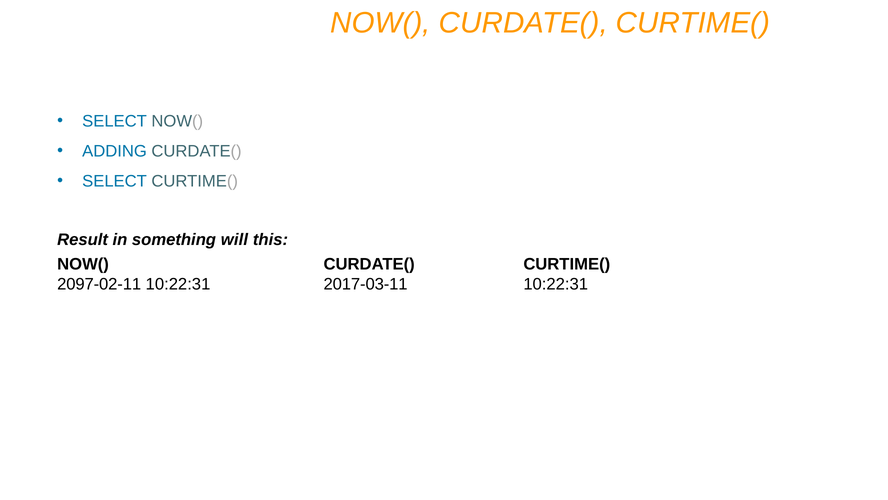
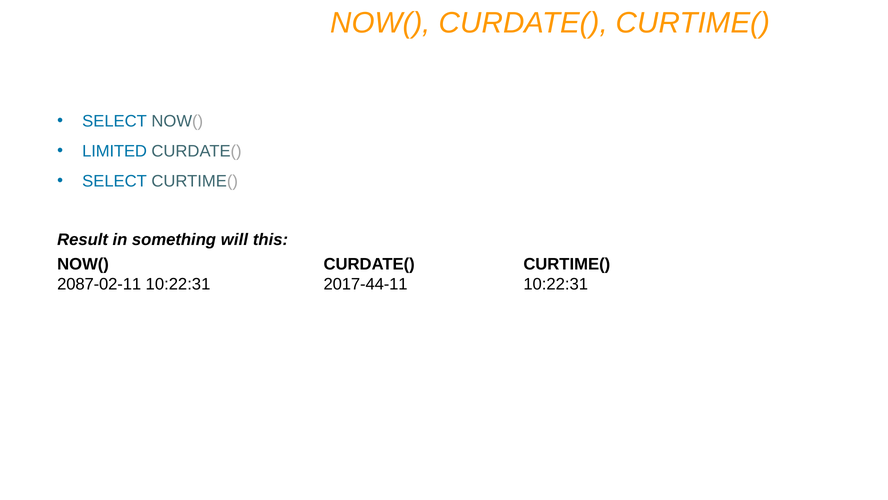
ADDING: ADDING -> LIMITED (115, 151)
2097-02-11: 2097-02-11 -> 2087-02-11 (99, 284)
2017-03-11: 2017-03-11 -> 2017-44-11 (366, 284)
